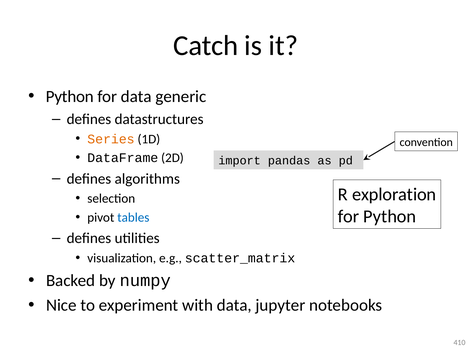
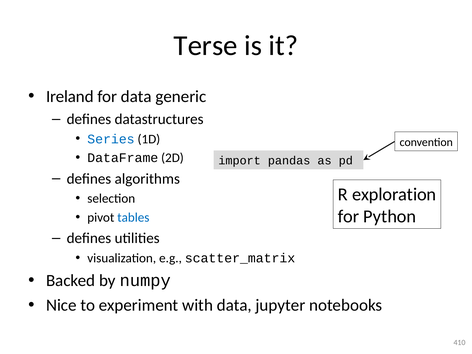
Catch: Catch -> Terse (206, 46)
Python: Python -> Ireland (70, 96)
Series colour: orange -> blue (111, 139)
